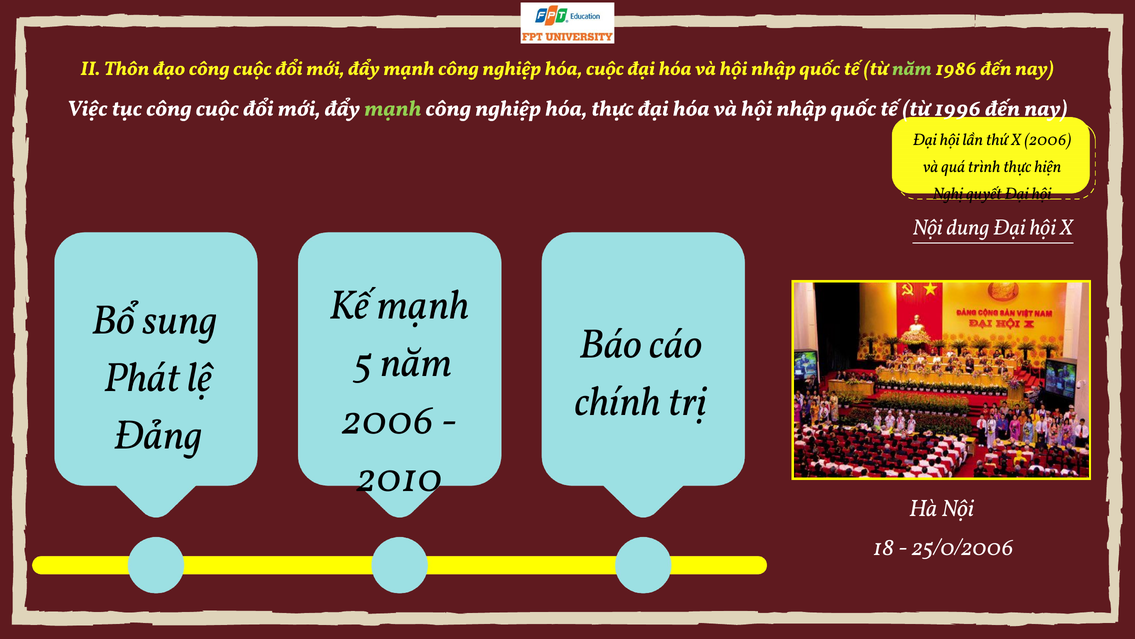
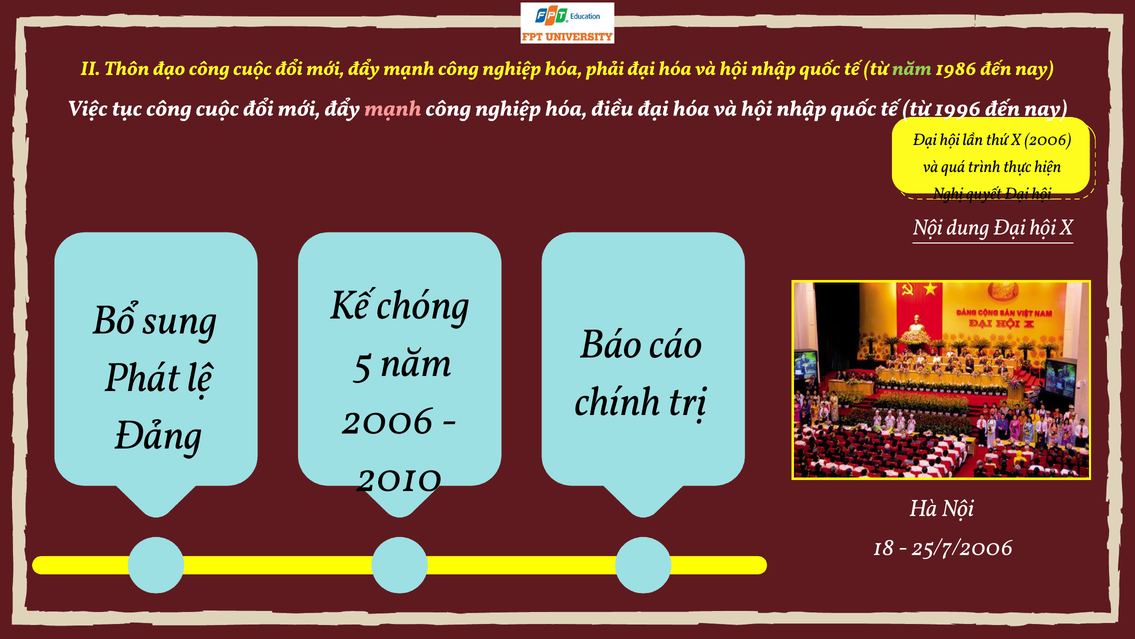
hóa cuộc: cuộc -> phải (605, 68)
mạnh colour: light green -> pink (393, 108)
hóa thực: thực -> điều (612, 108)
Kế mạnh: mạnh -> chóng (423, 305)
25/0/2006: 25/0/2006 -> 25/7/2006 (963, 547)
